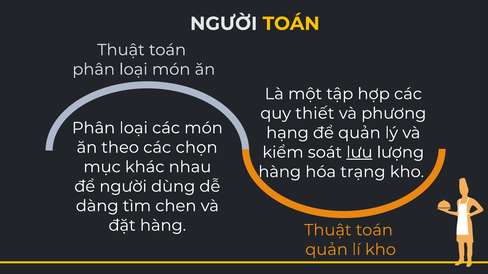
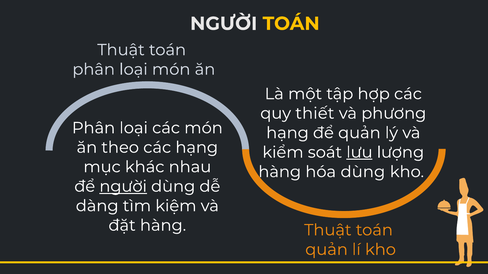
các chọn: chọn -> hạng (197, 148)
hóa trạng: trạng -> dùng (363, 172)
người underline: none -> present (123, 187)
chen: chen -> kiệm (176, 206)
